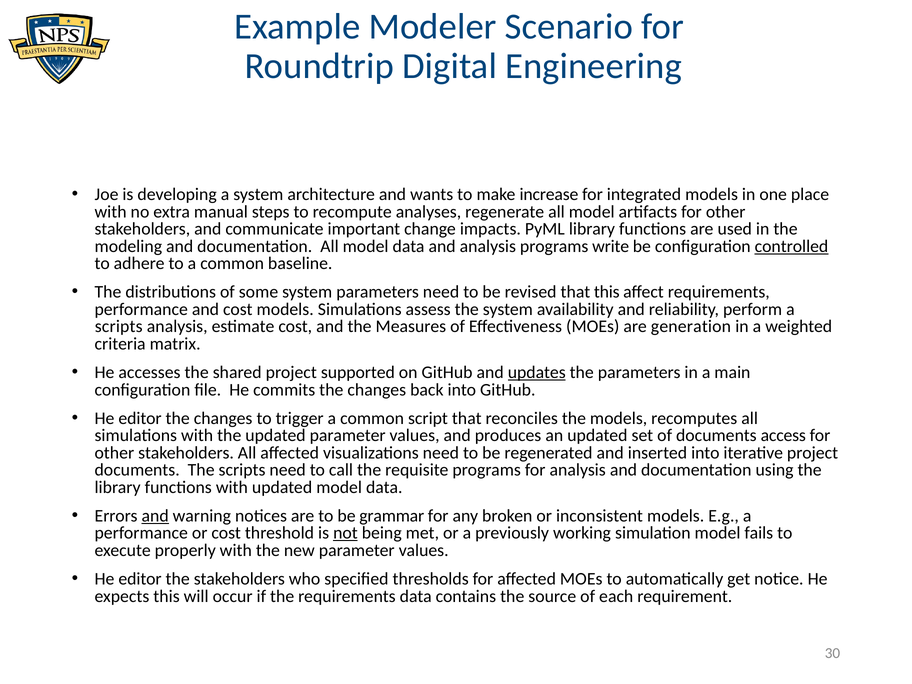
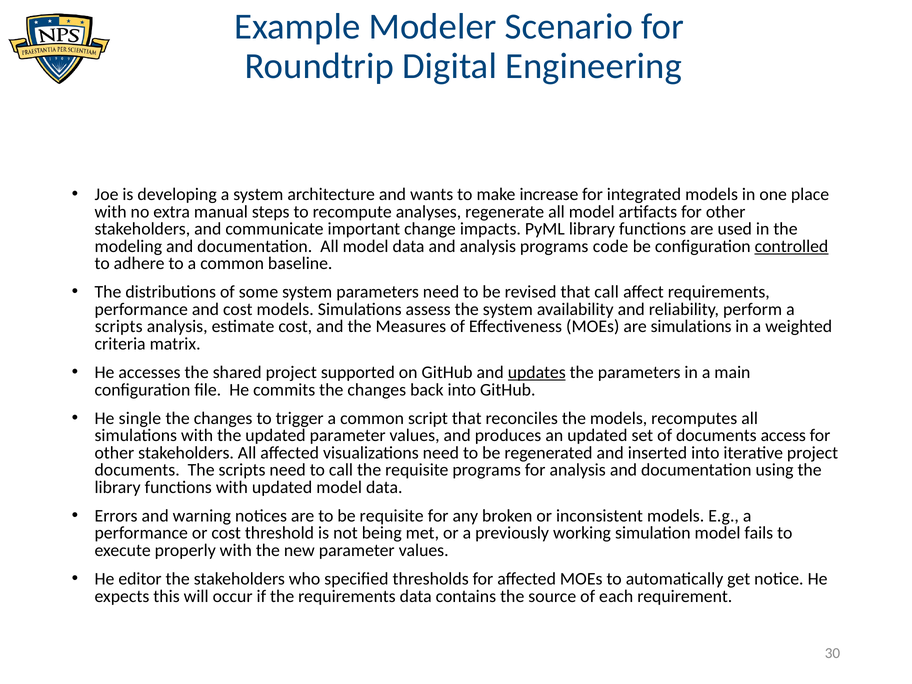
write: write -> code (611, 246)
that this: this -> call (607, 292)
are generation: generation -> simulations (691, 327)
editor: editor -> single (140, 418)
and underline: present -> none (155, 516)
be grammar: grammar -> requisite (392, 516)
not underline: present -> none (345, 533)
